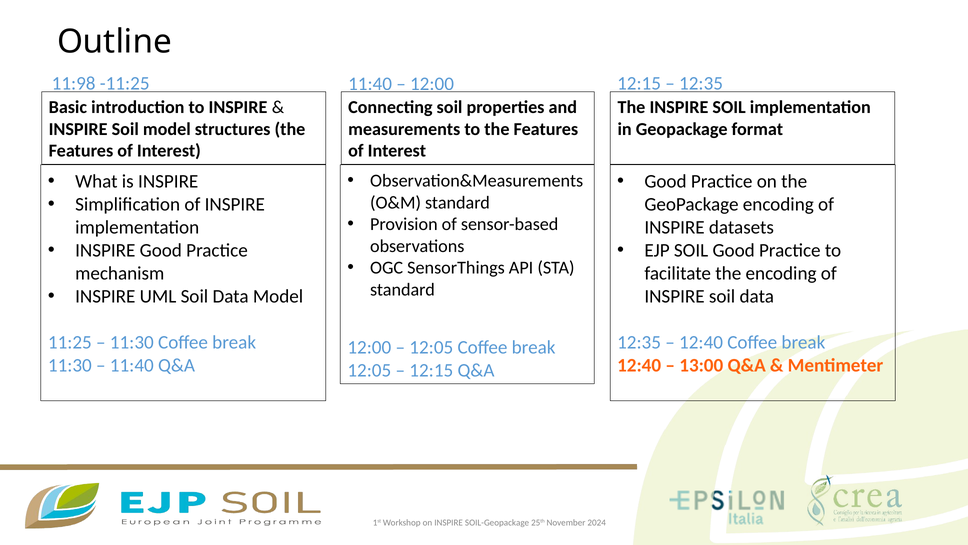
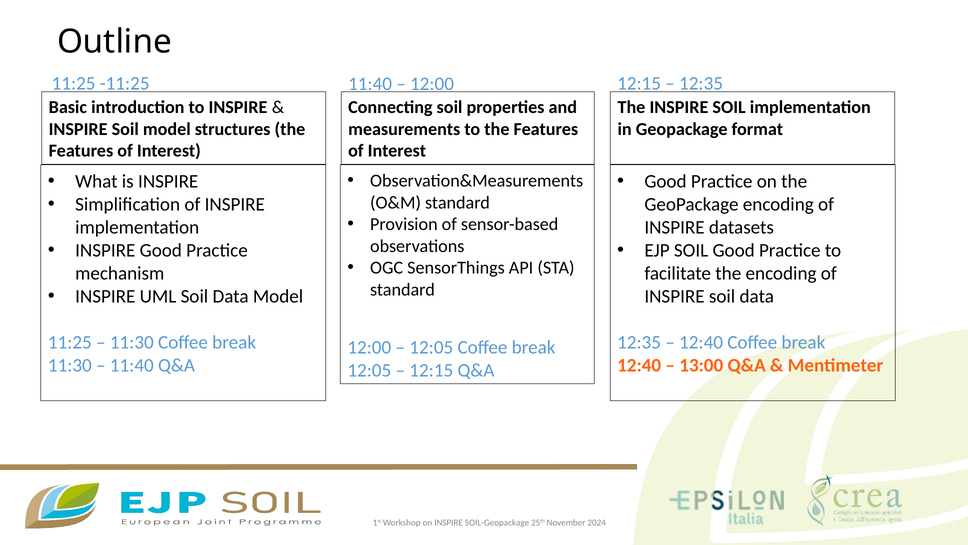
11:98: 11:98 -> 11:25 (74, 83)
